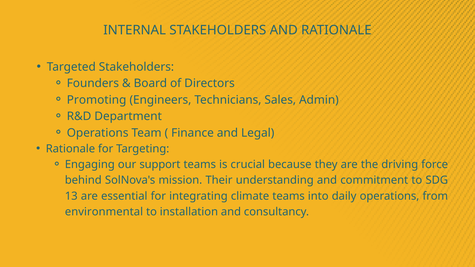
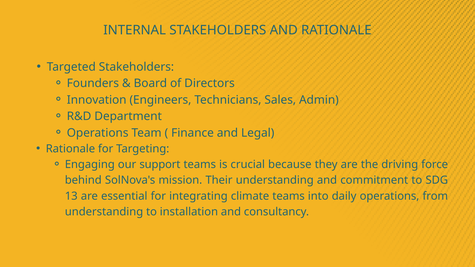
Promoting: Promoting -> Innovation (97, 100)
environmental: environmental -> understanding (104, 212)
